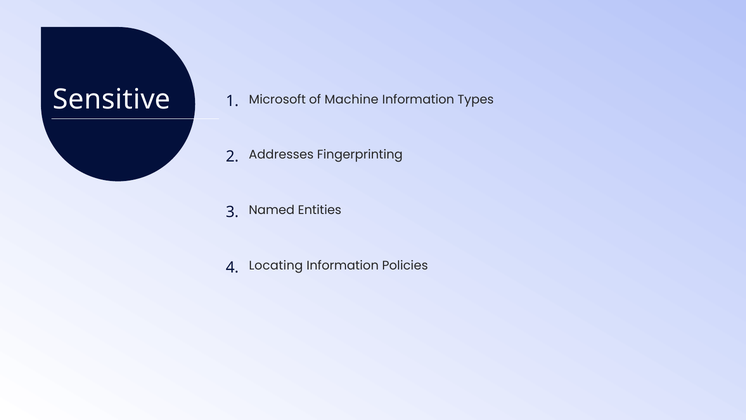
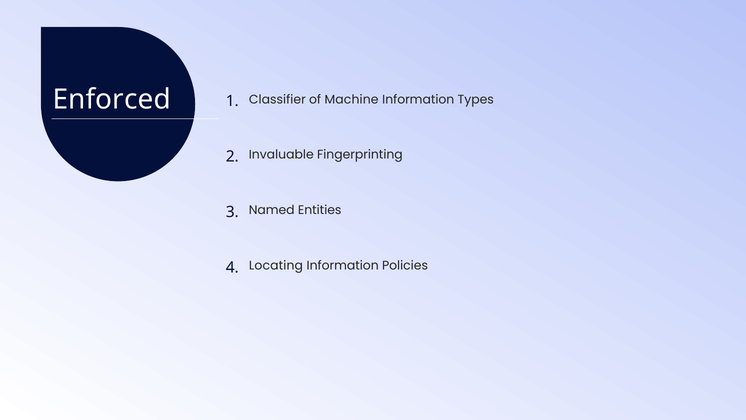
Sensitive: Sensitive -> Enforced (112, 99)
Microsoft: Microsoft -> Classifier (277, 99)
Addresses: Addresses -> Invaluable (281, 155)
